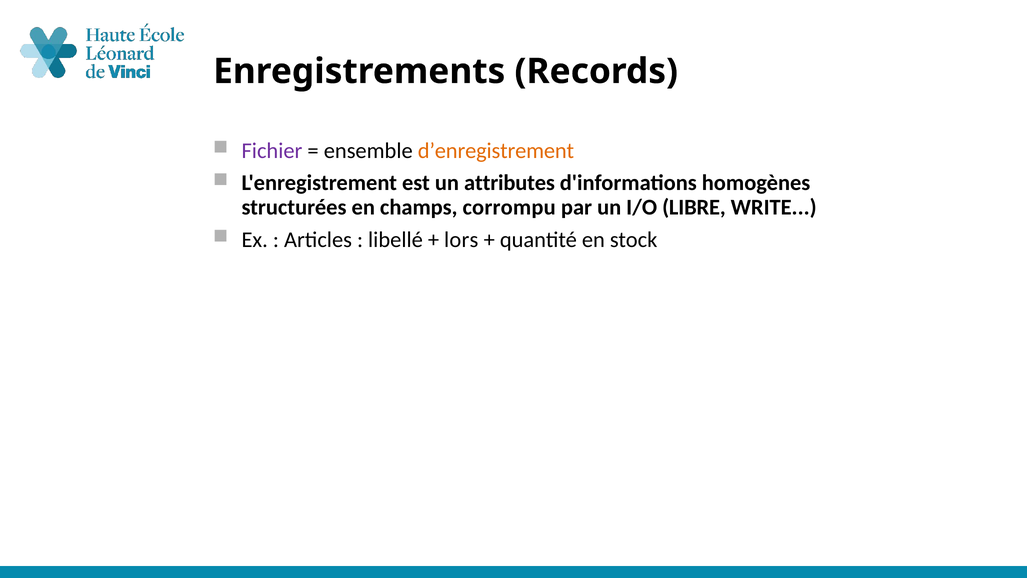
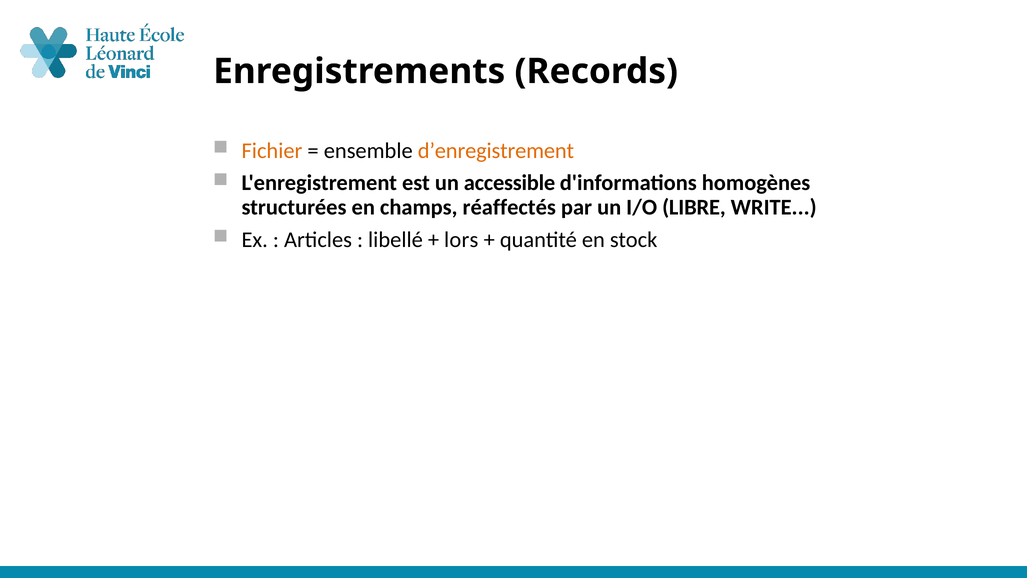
Fichier colour: purple -> orange (272, 151)
attributes: attributes -> accessible (510, 183)
corrompu: corrompu -> réaffectés (509, 207)
